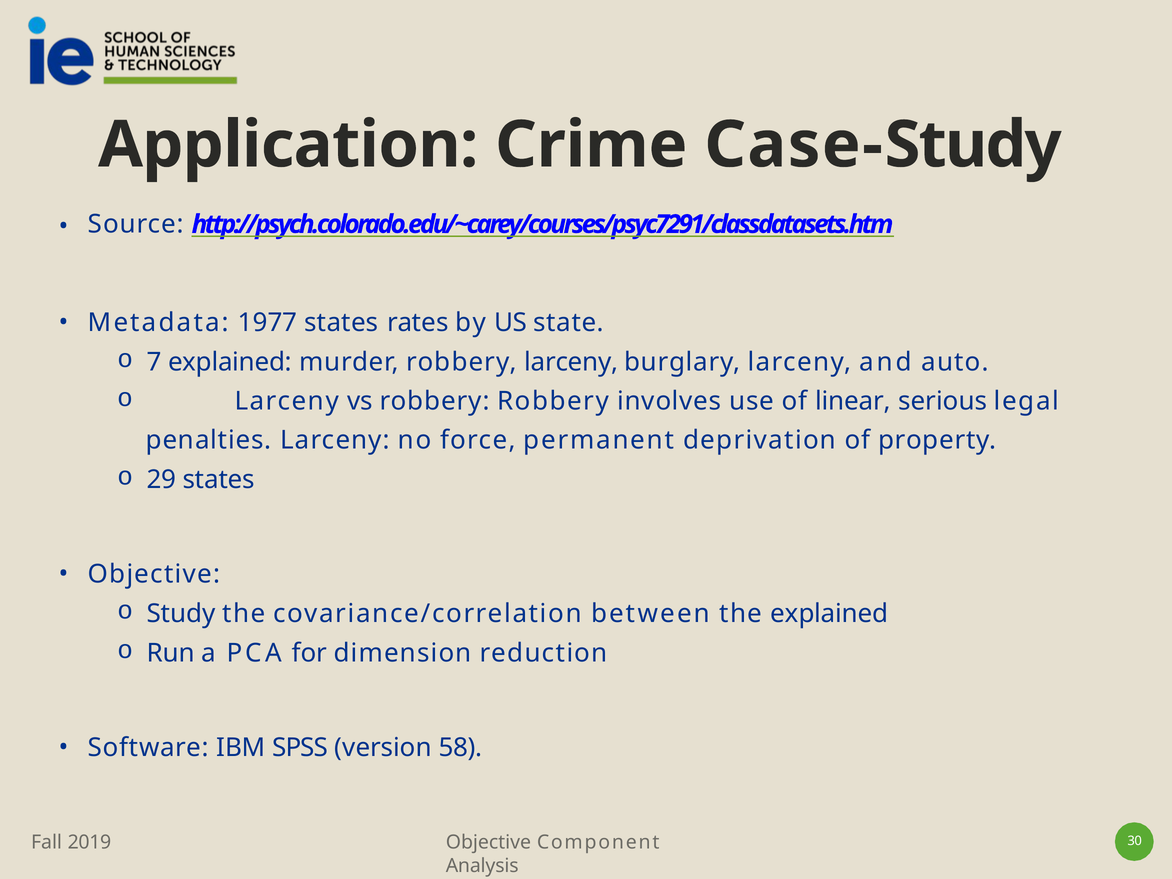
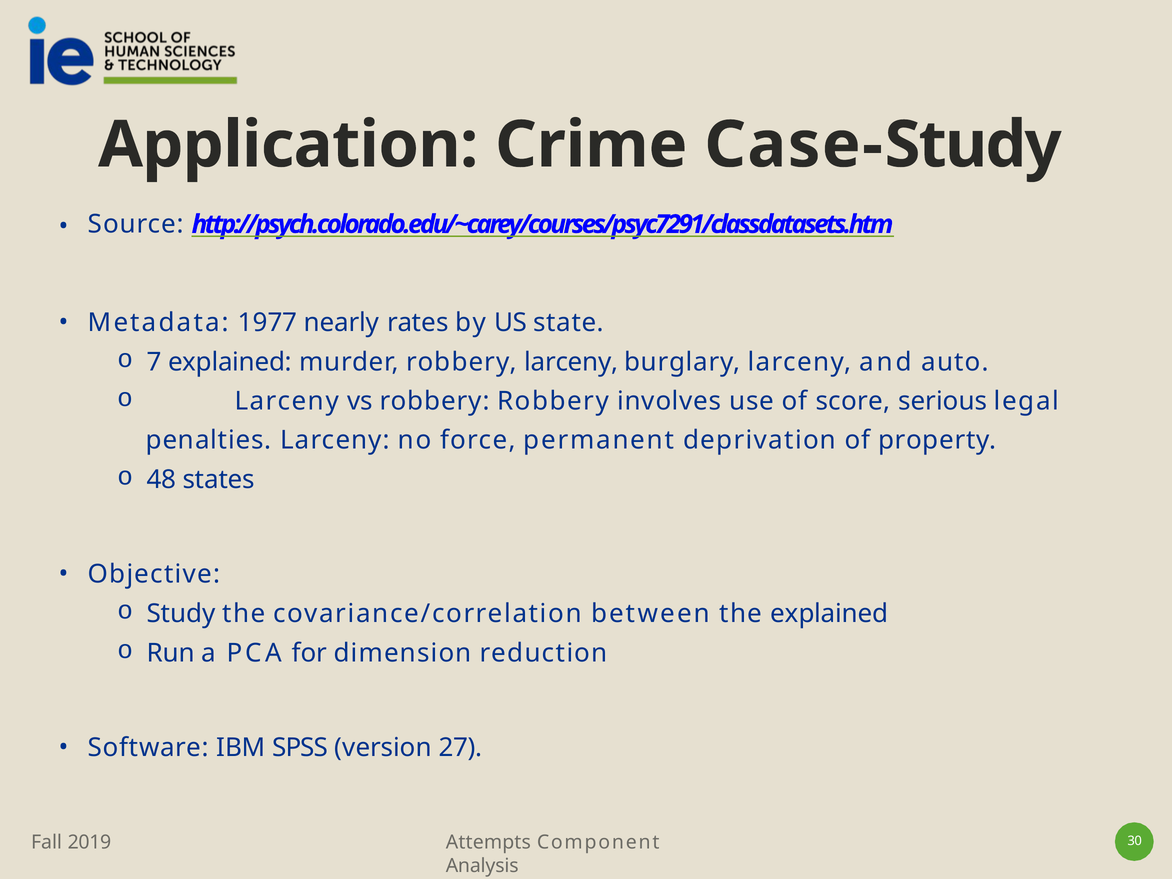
1977 states: states -> nearly (342, 323)
linear: linear -> score (853, 401)
29: 29 -> 48 (161, 480)
58: 58 -> 27 (460, 748)
2019 Objective: Objective -> Attempts (488, 842)
